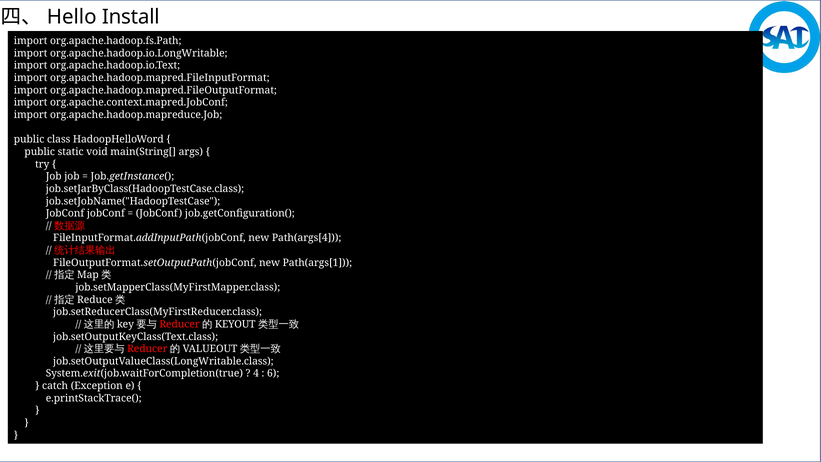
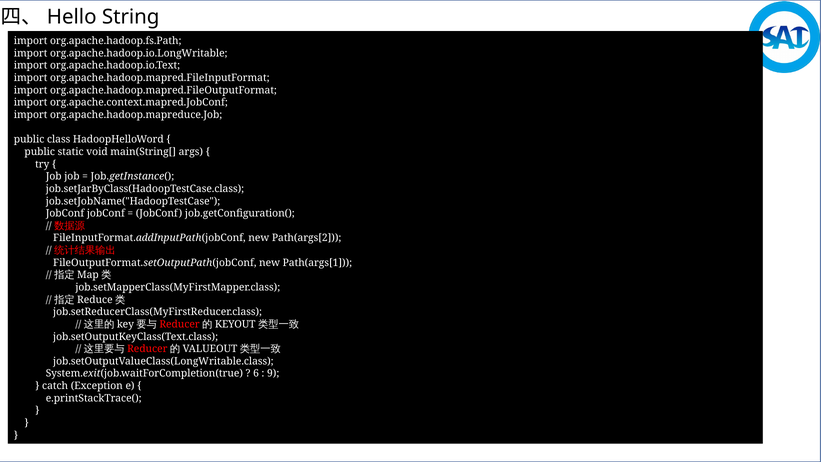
Install: Install -> String (131, 17)
Path(args[4: Path(args[4 -> Path(args[2 (307, 238)
4: 4 -> 6 (256, 373)
6: 6 -> 9 (273, 373)
